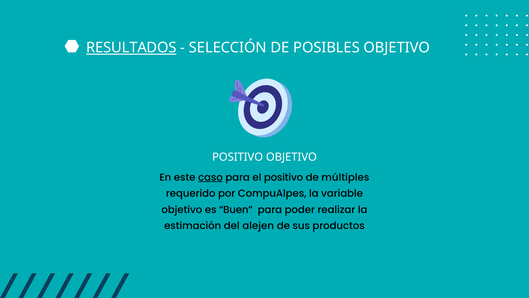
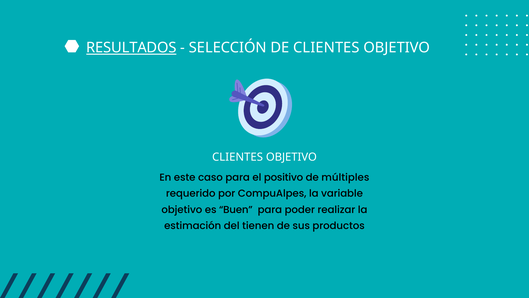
DE POSIBLES: POSIBLES -> CLIENTES (326, 48)
POSITIVO: POSITIVO -> CLIENTES (238, 157)
caso underline: present -> none (210, 177)
alejen: alejen -> tienen (258, 226)
